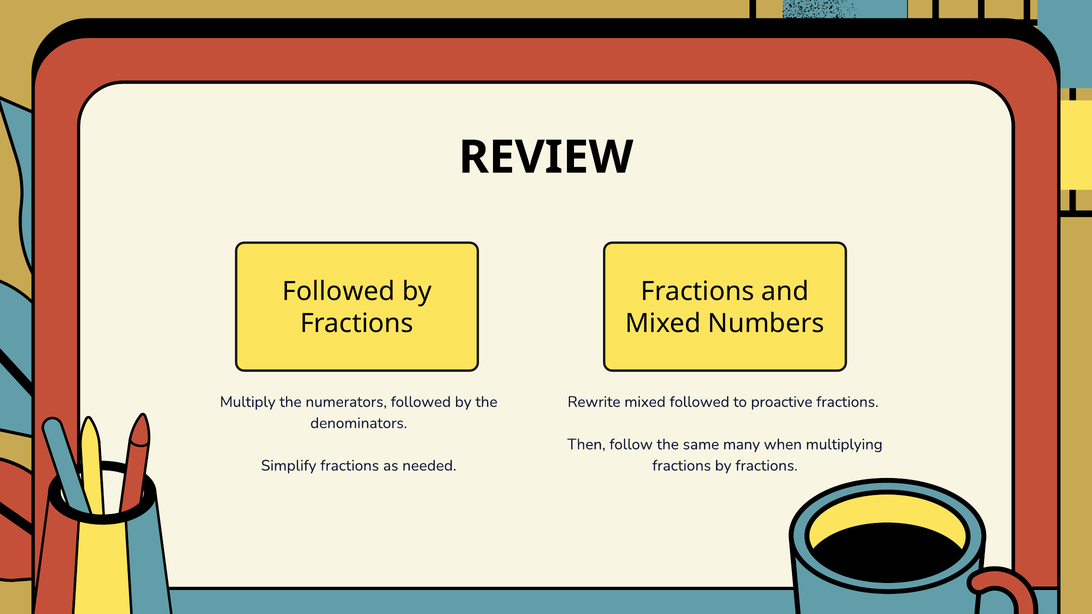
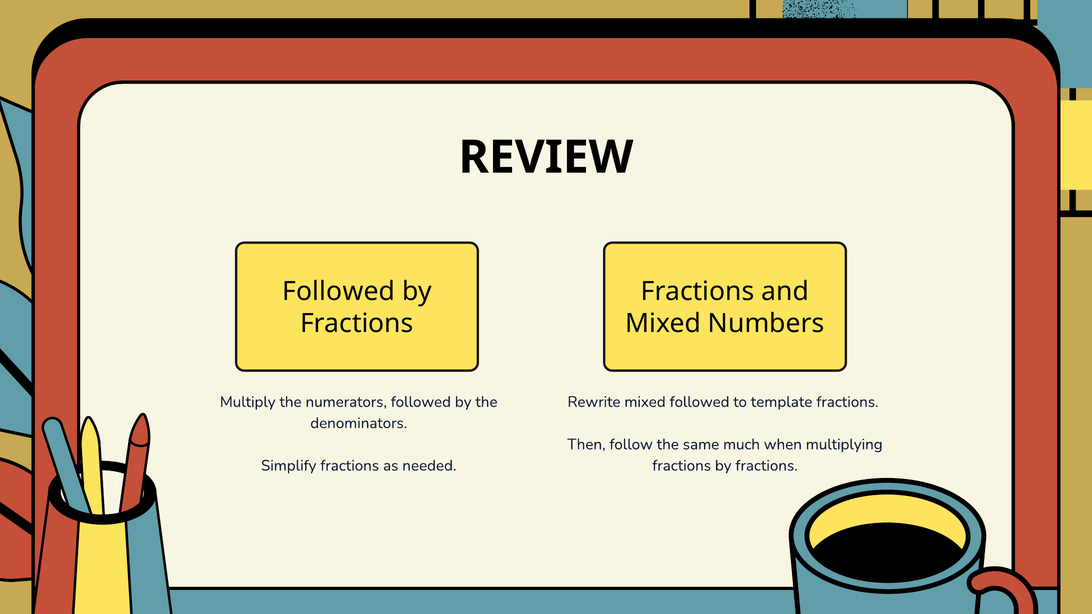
proactive: proactive -> template (782, 402)
many: many -> much (742, 445)
